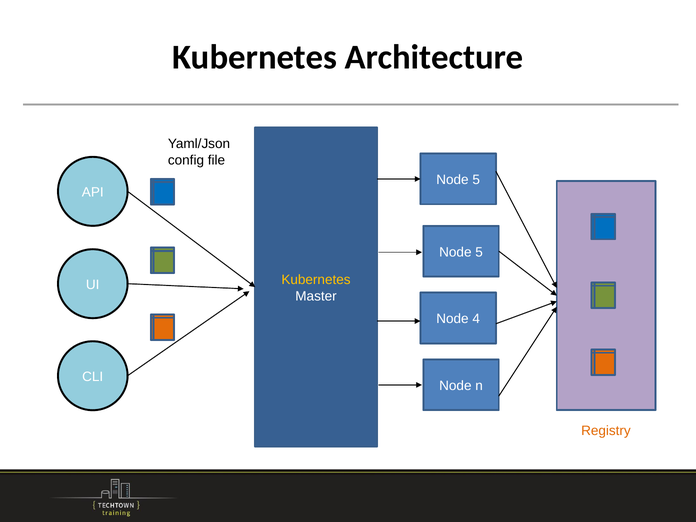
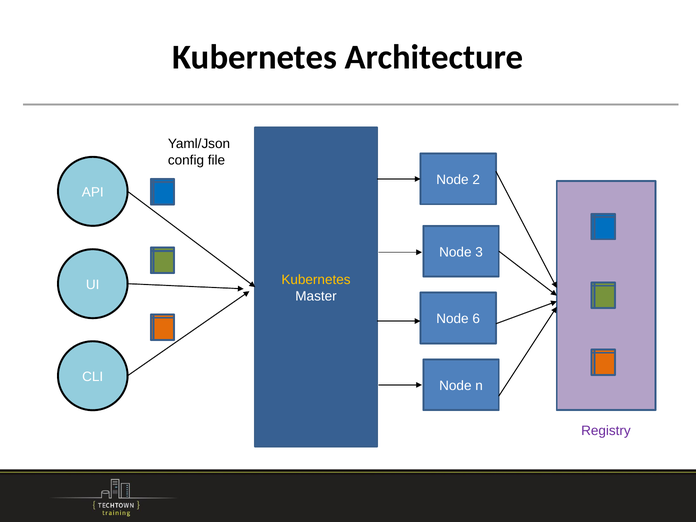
5: 5 -> 2 (476, 180)
5: 5 -> 3 (479, 252)
4: 4 -> 6 (476, 319)
Registry colour: orange -> purple (606, 431)
